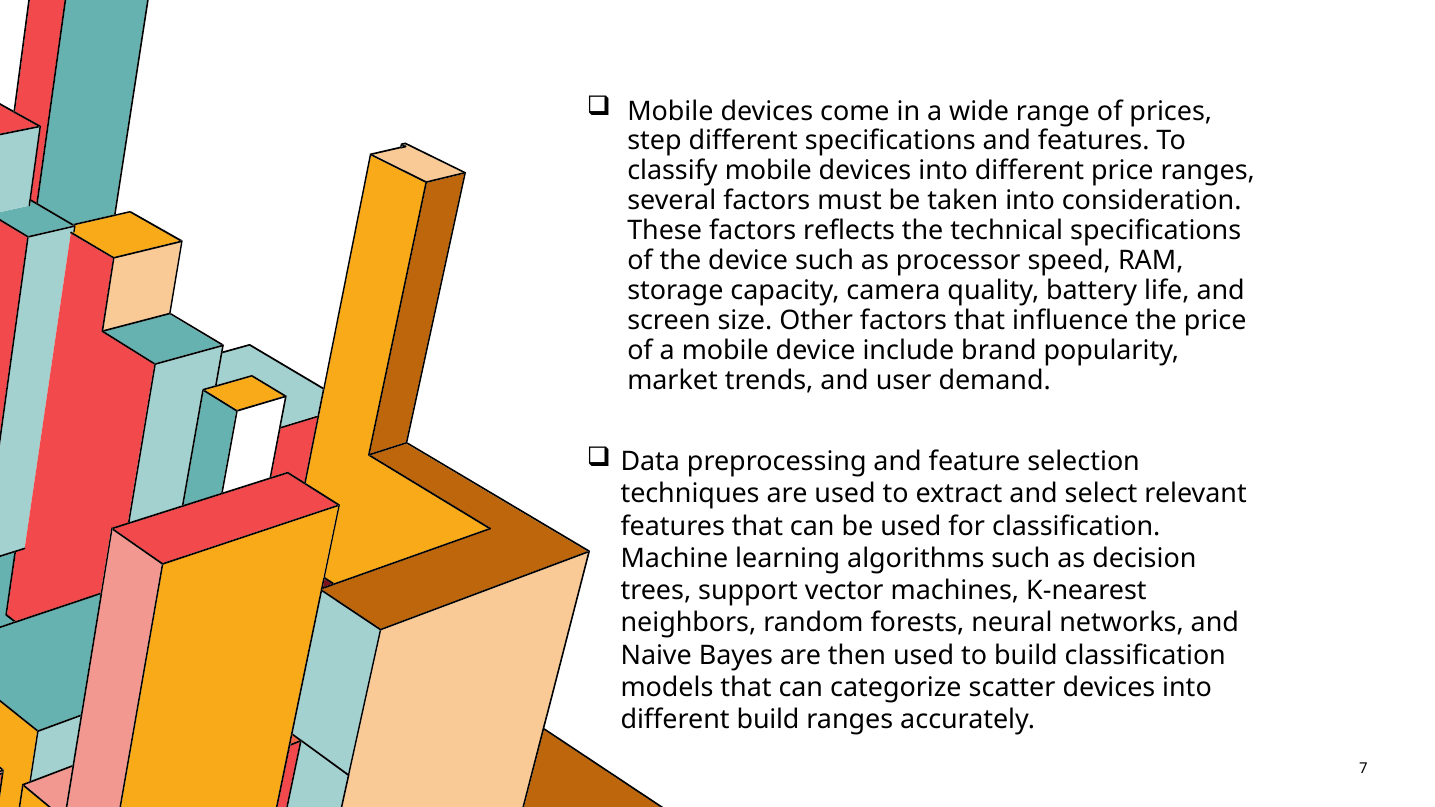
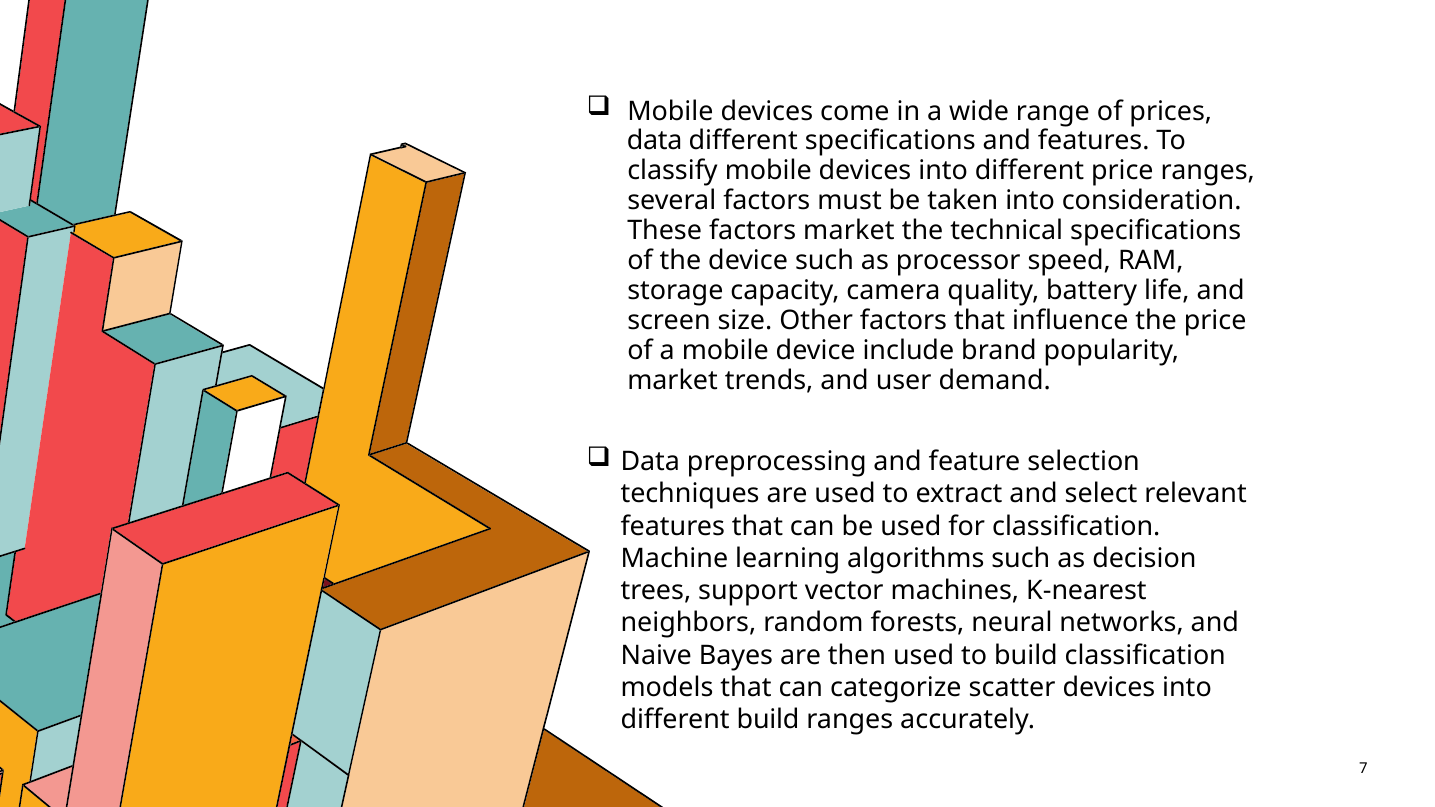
step: step -> data (655, 141)
factors reflects: reflects -> market (849, 231)
